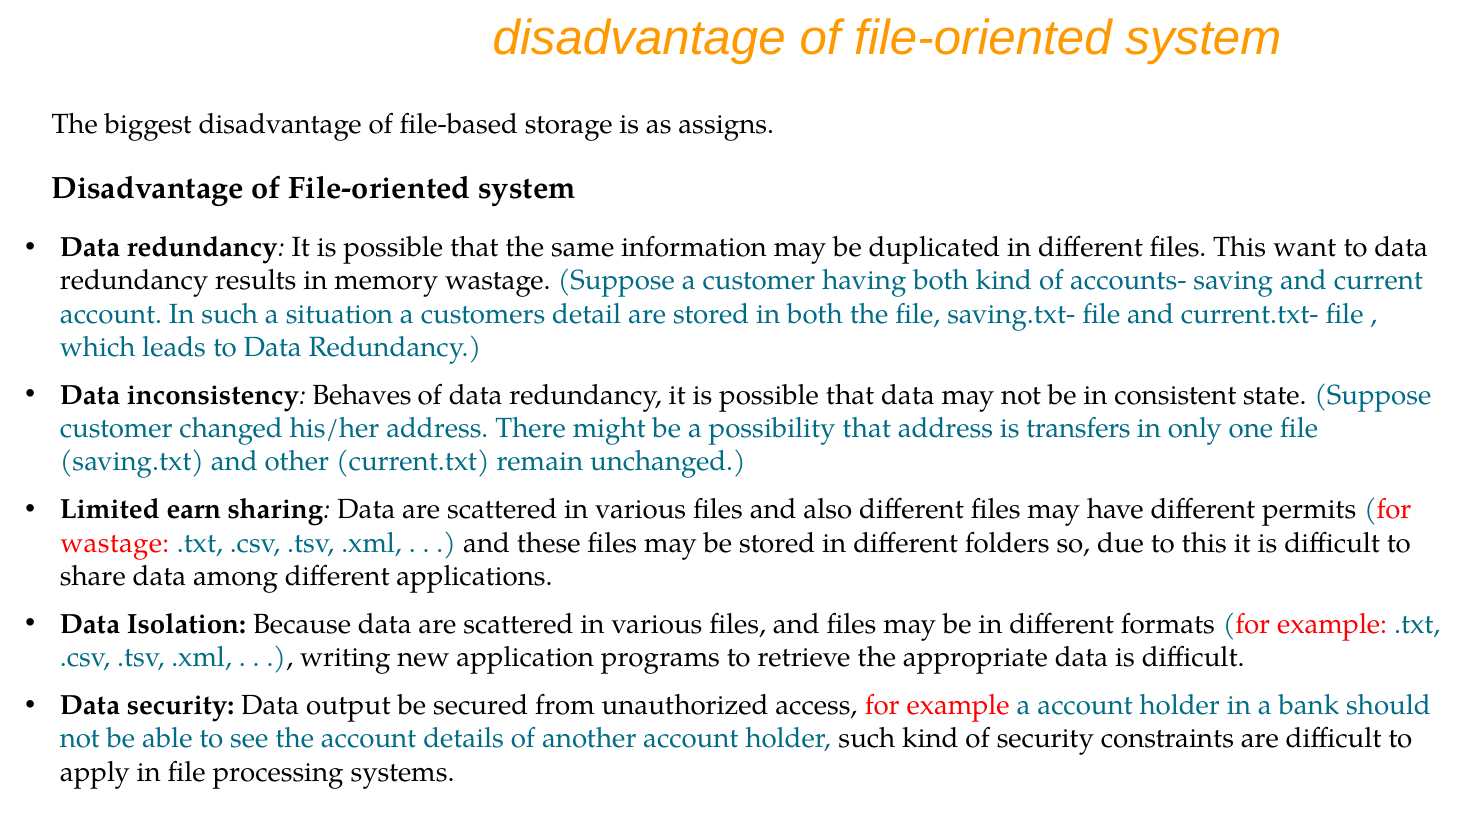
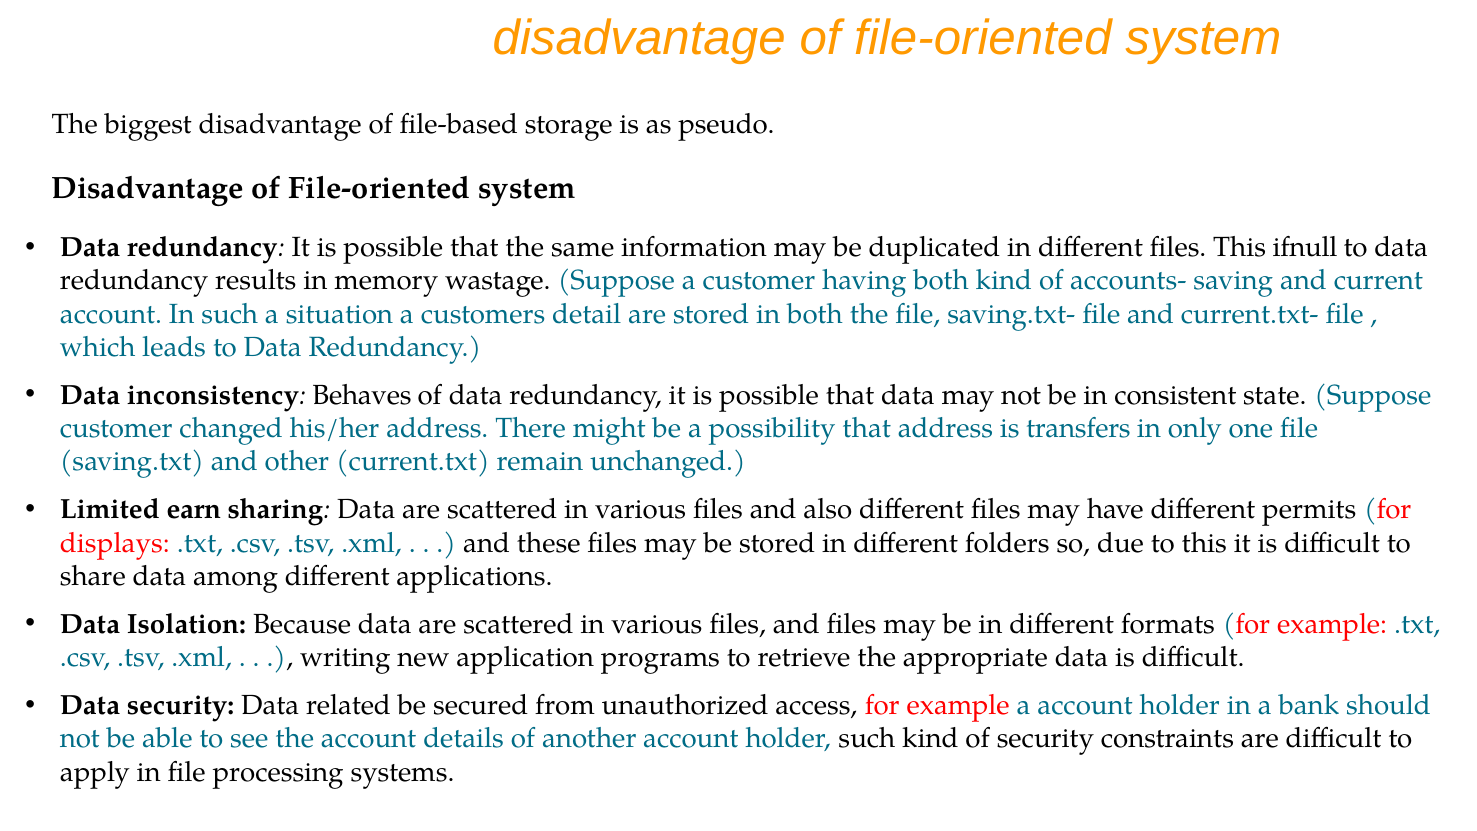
assigns: assigns -> pseudo (726, 124)
want: want -> ifnull (1305, 247)
wastage: wastage -> displays (115, 543)
output: output -> related (349, 705)
